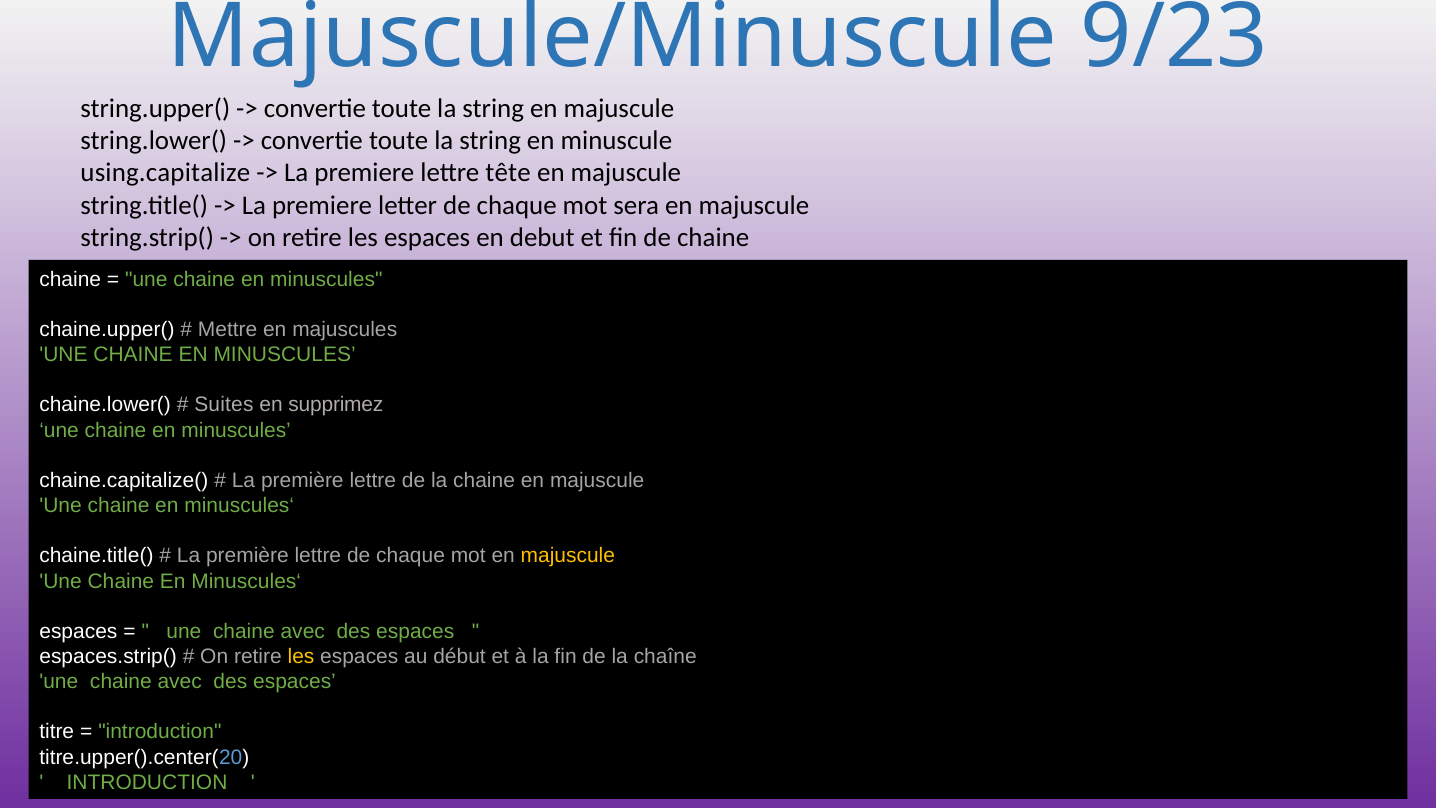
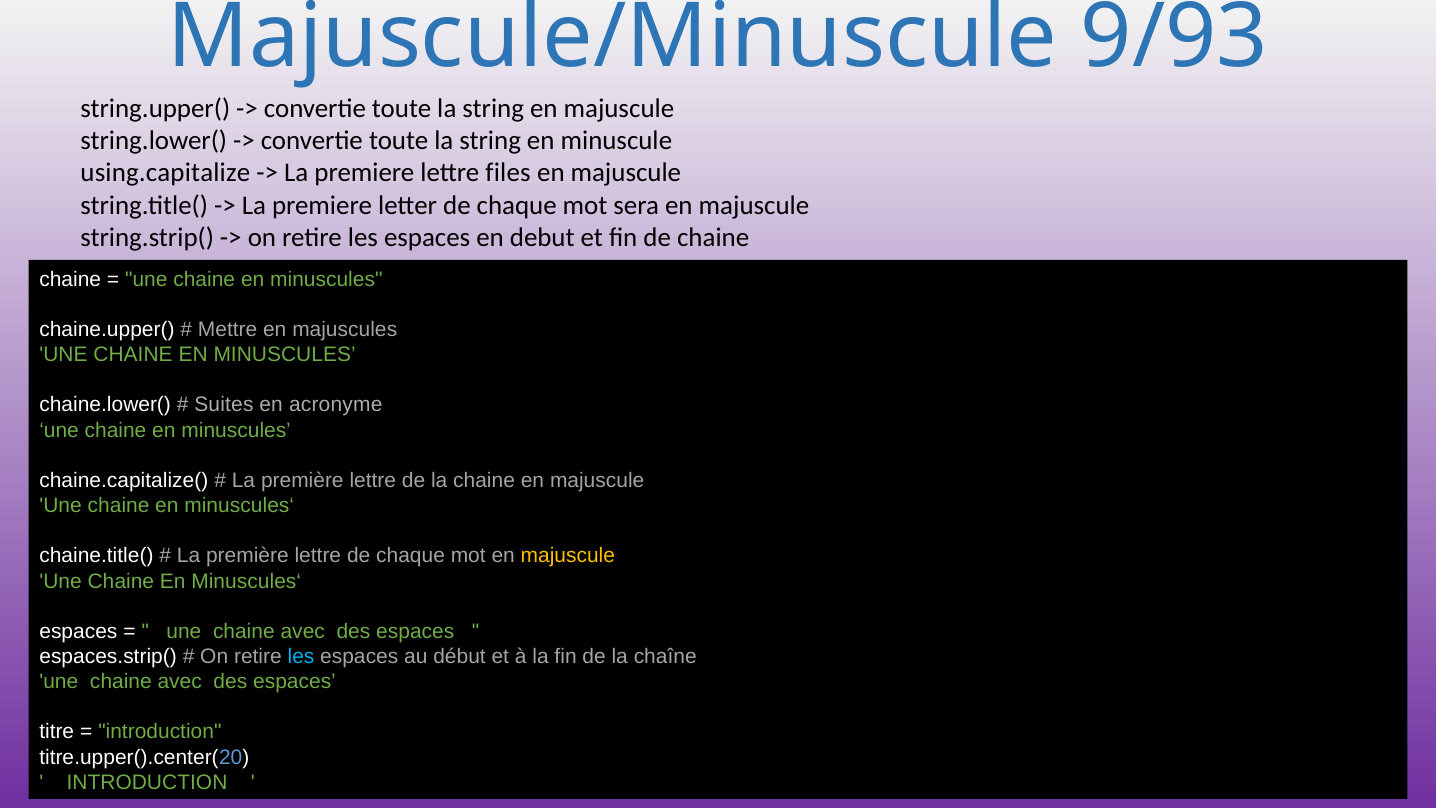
9/23: 9/23 -> 9/93 (1175, 37)
tête: tête -> files (508, 173)
supprimez: supprimez -> acronyme (336, 405)
les colour: yellow -> light blue (301, 656)
